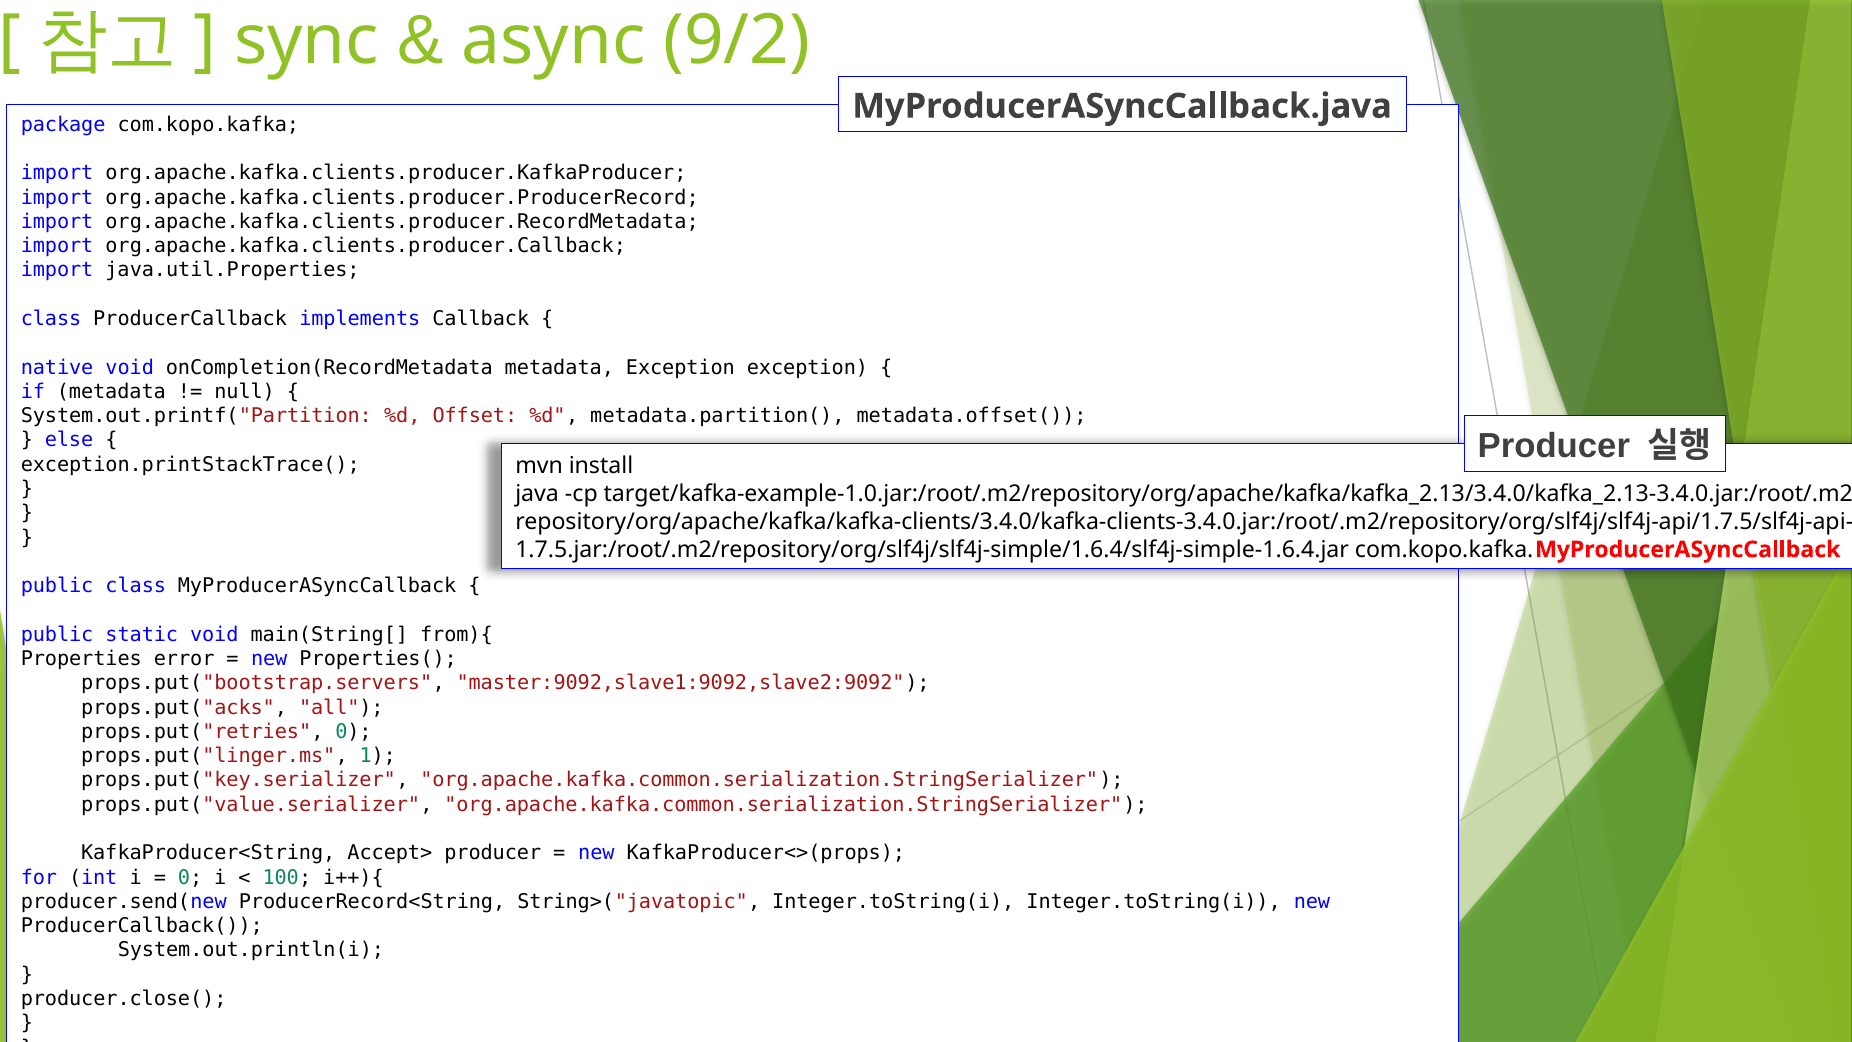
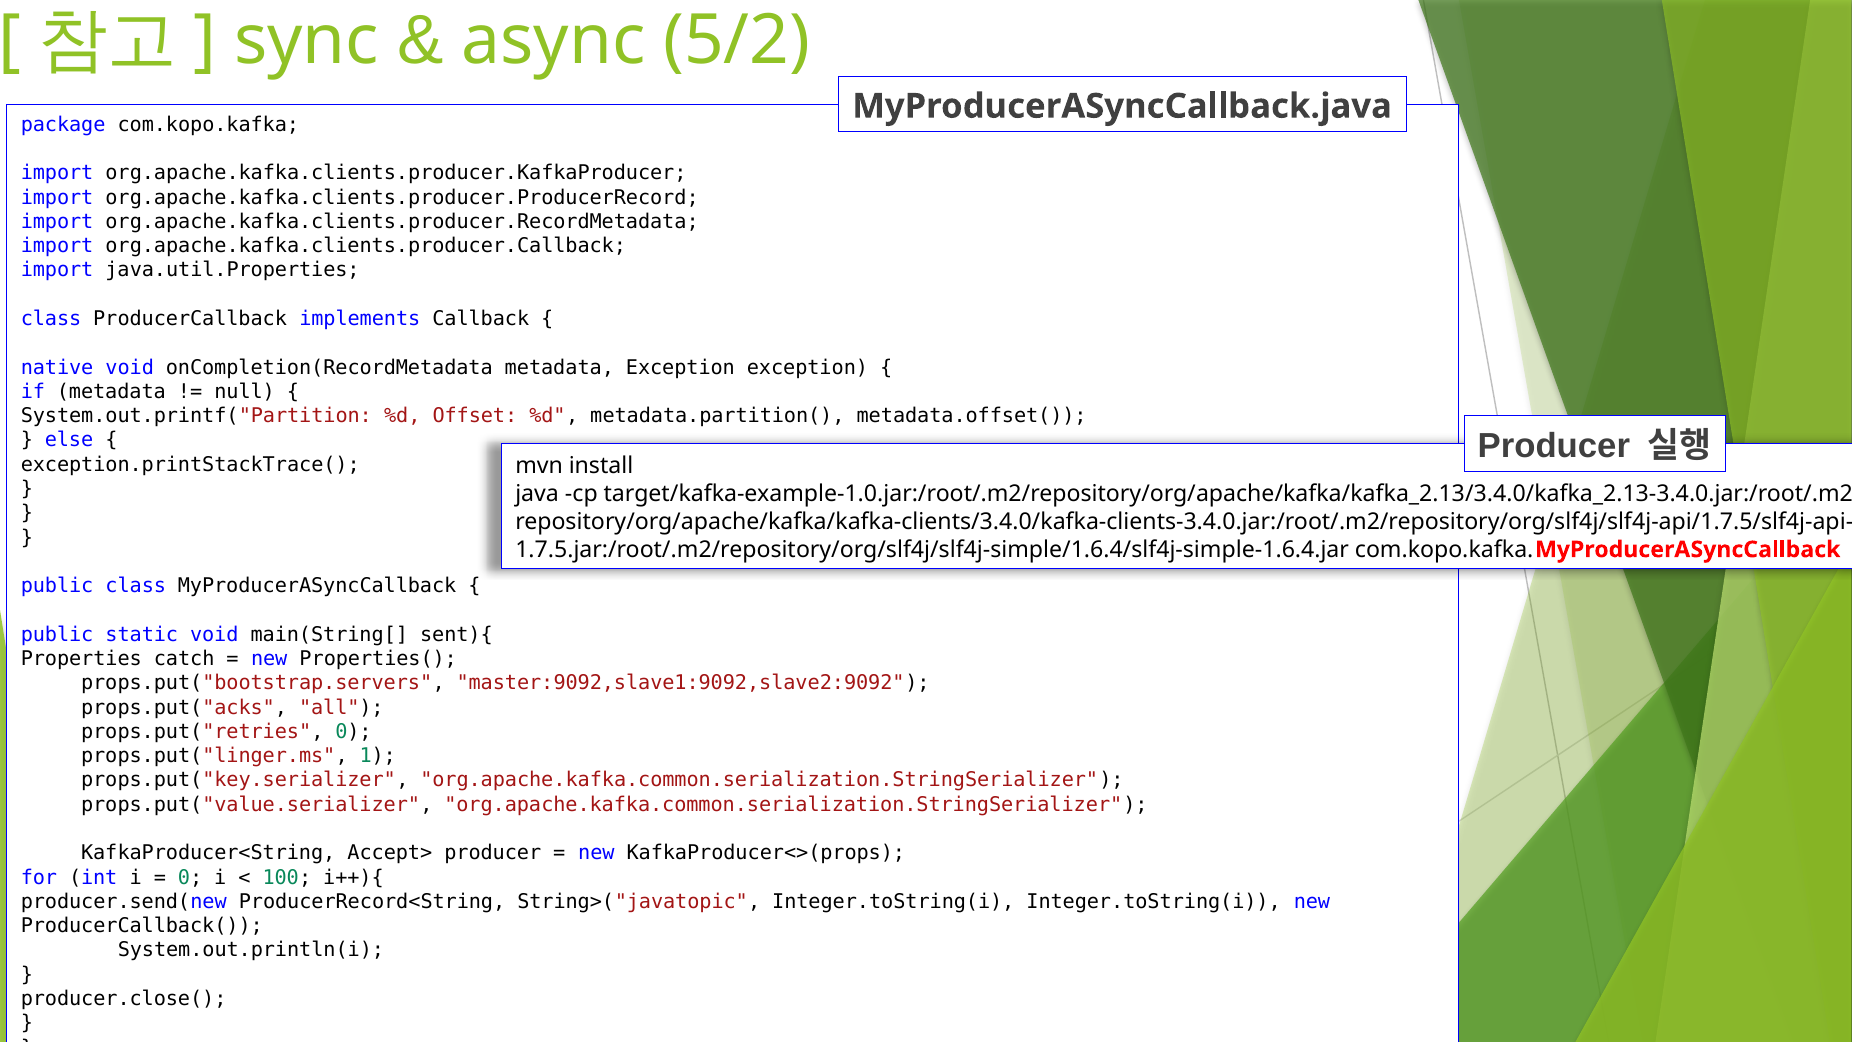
9/2: 9/2 -> 5/2 (737, 41)
from){: from){ -> sent){ (456, 634)
error: error -> catch (184, 659)
